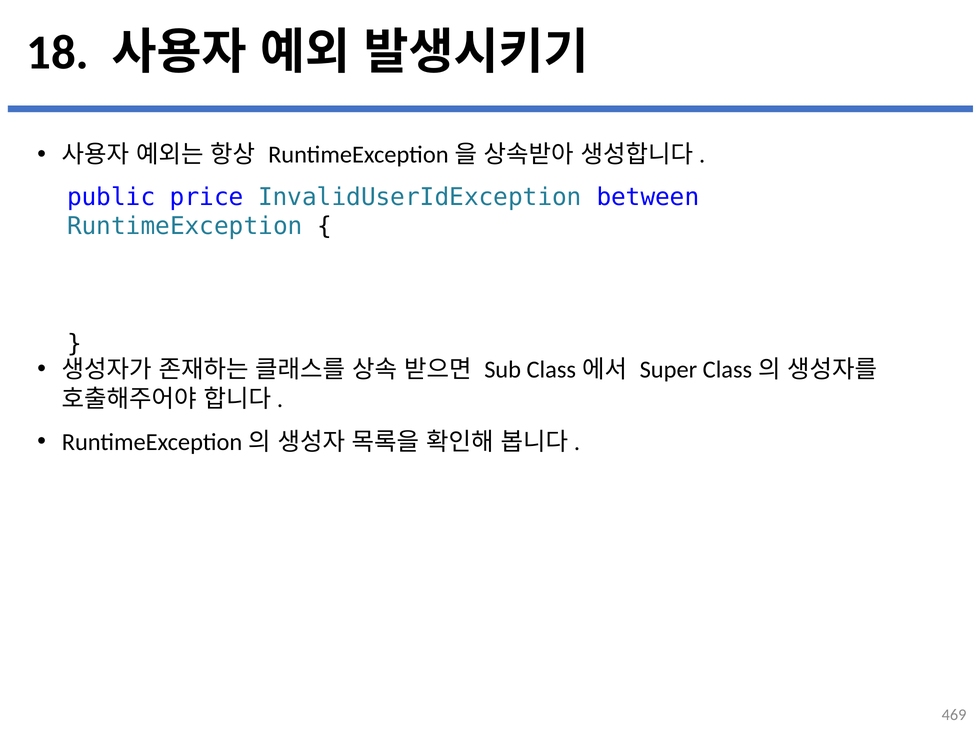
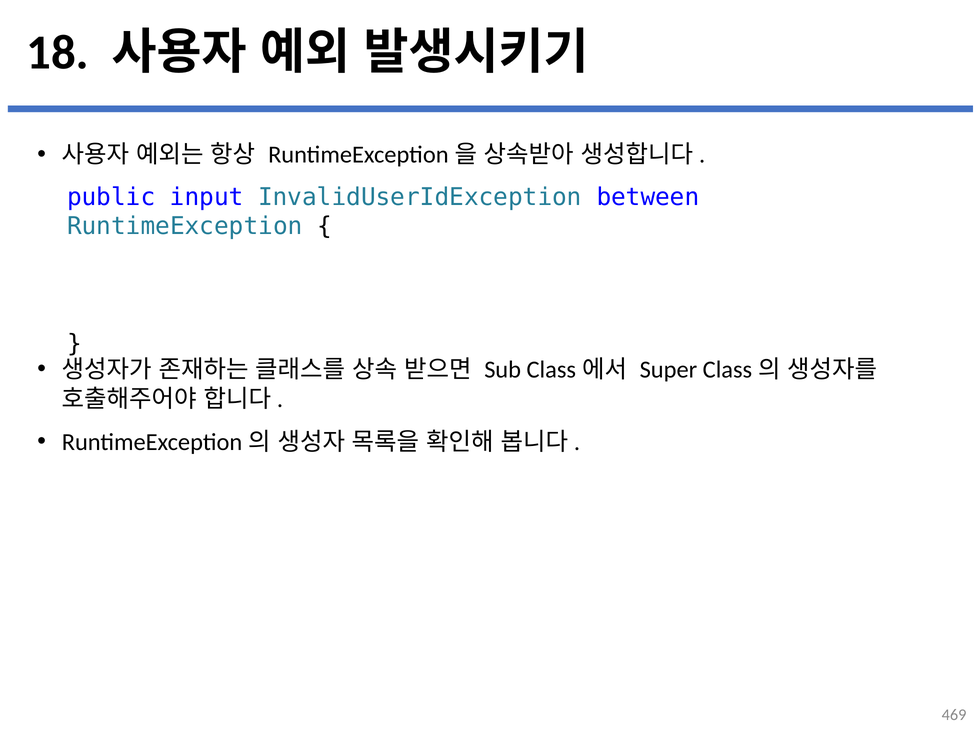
price: price -> input (207, 197)
